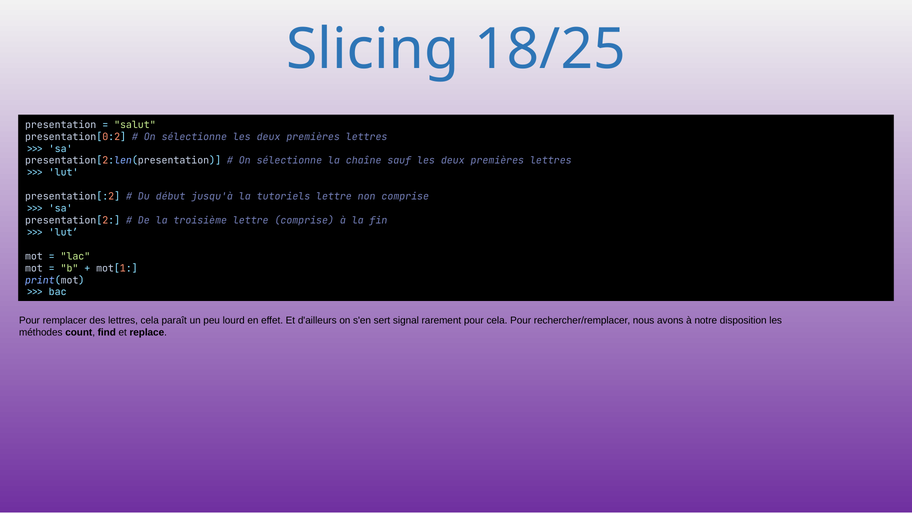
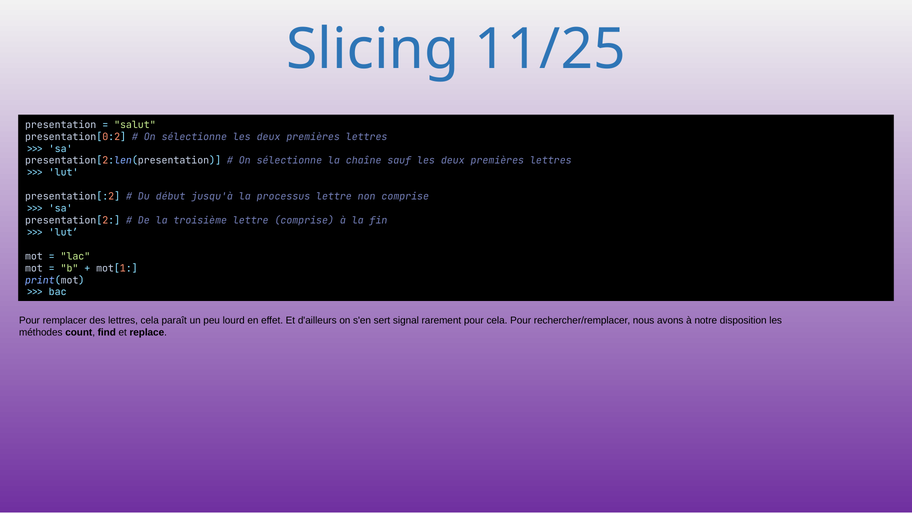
18/25: 18/25 -> 11/25 (550, 49)
tutoriels: tutoriels -> processus (283, 197)
